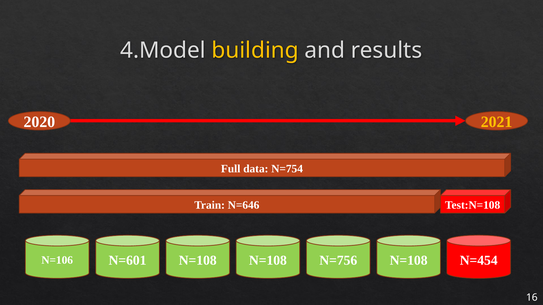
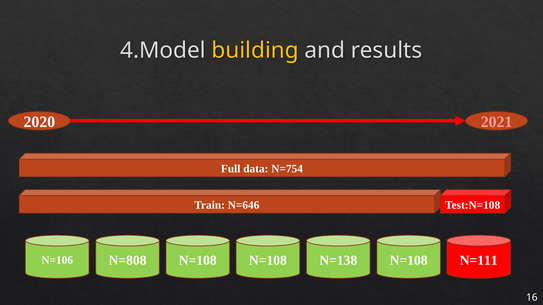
2021 colour: yellow -> pink (497, 122)
N=601: N=601 -> N=808 (128, 261)
N=756: N=756 -> N=138 (338, 261)
N=454: N=454 -> N=111 (479, 261)
